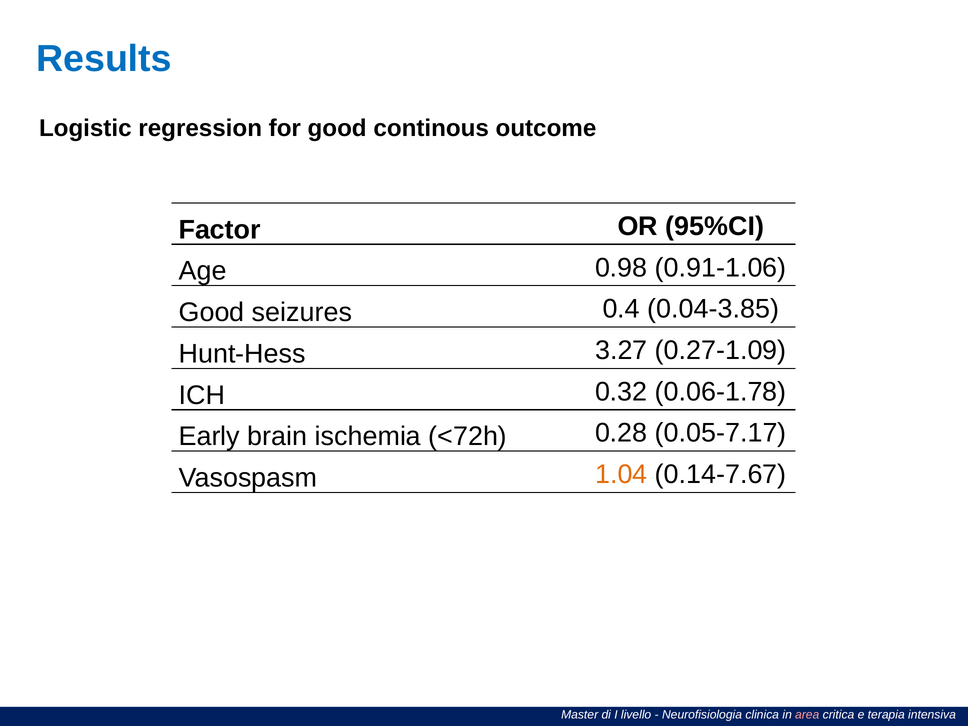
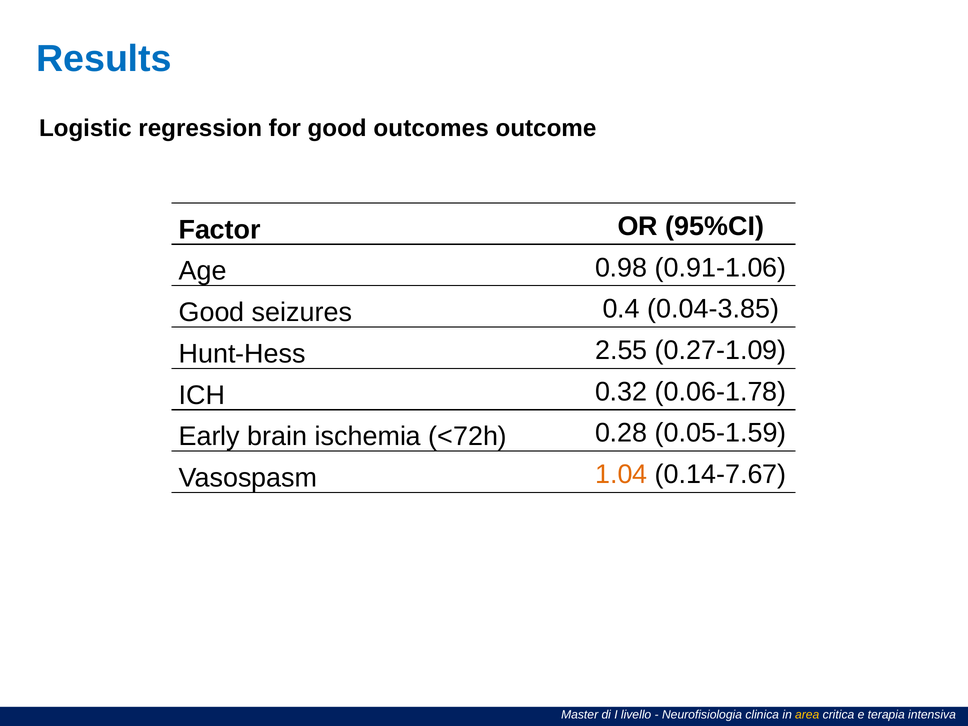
continous: continous -> outcomes (431, 128)
3.27: 3.27 -> 2.55 (621, 350)
0.05-7.17: 0.05-7.17 -> 0.05-1.59 (721, 433)
area colour: pink -> yellow (807, 715)
